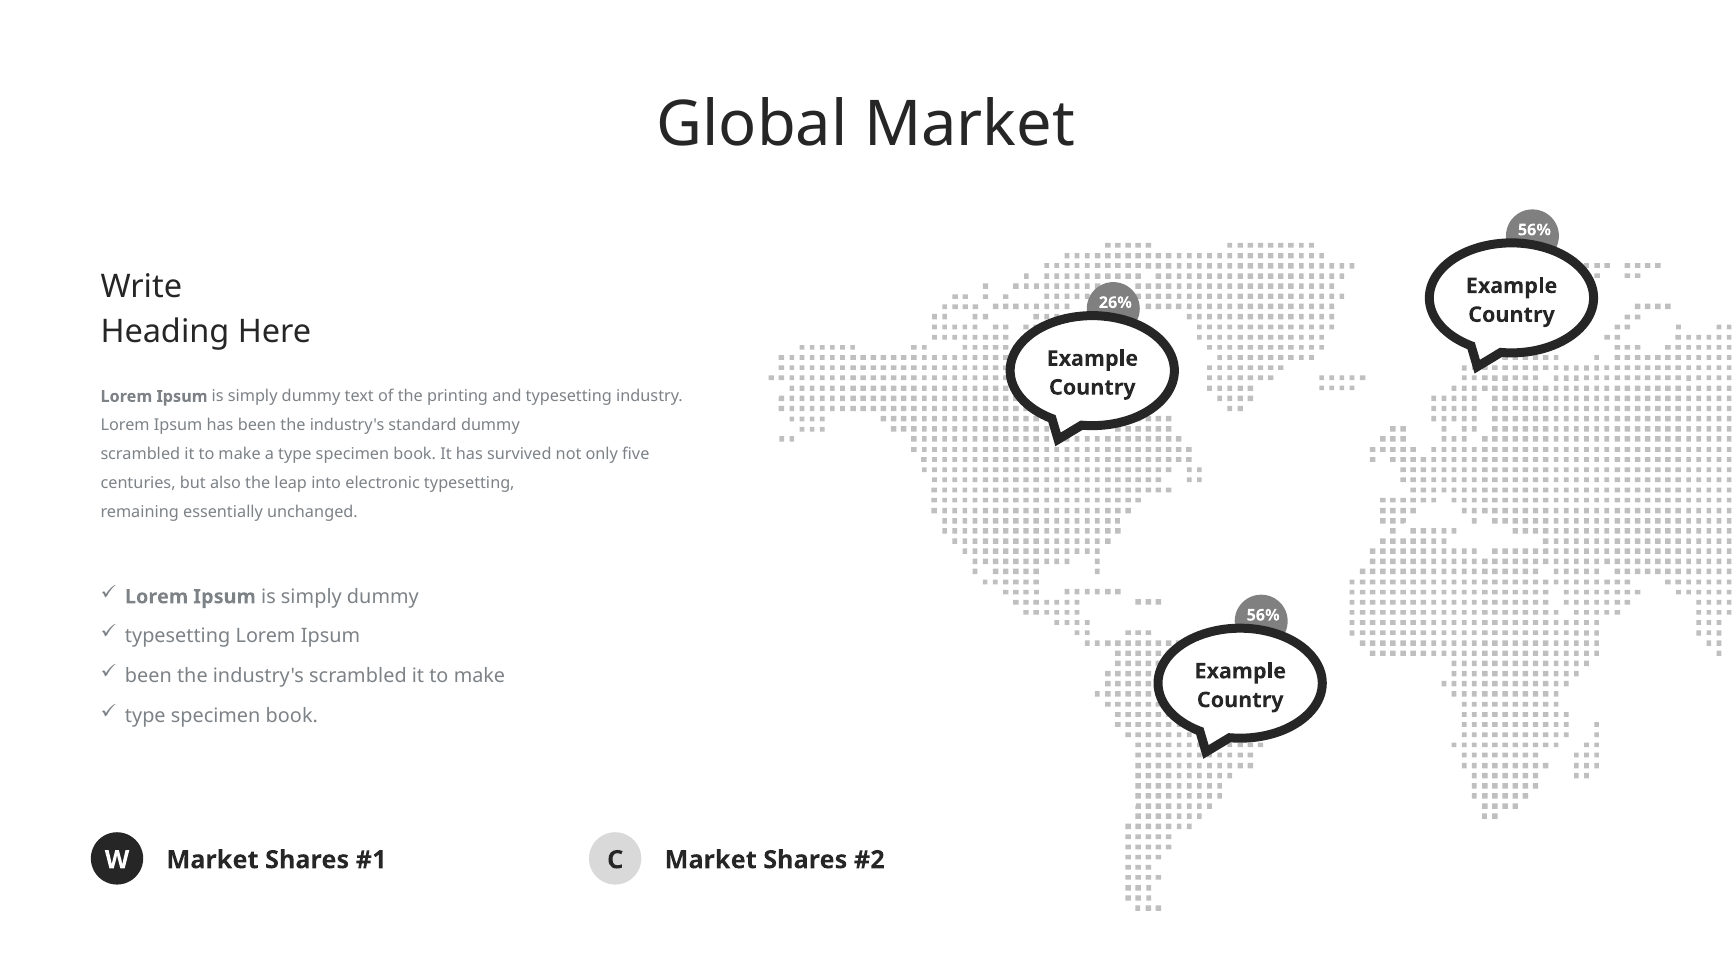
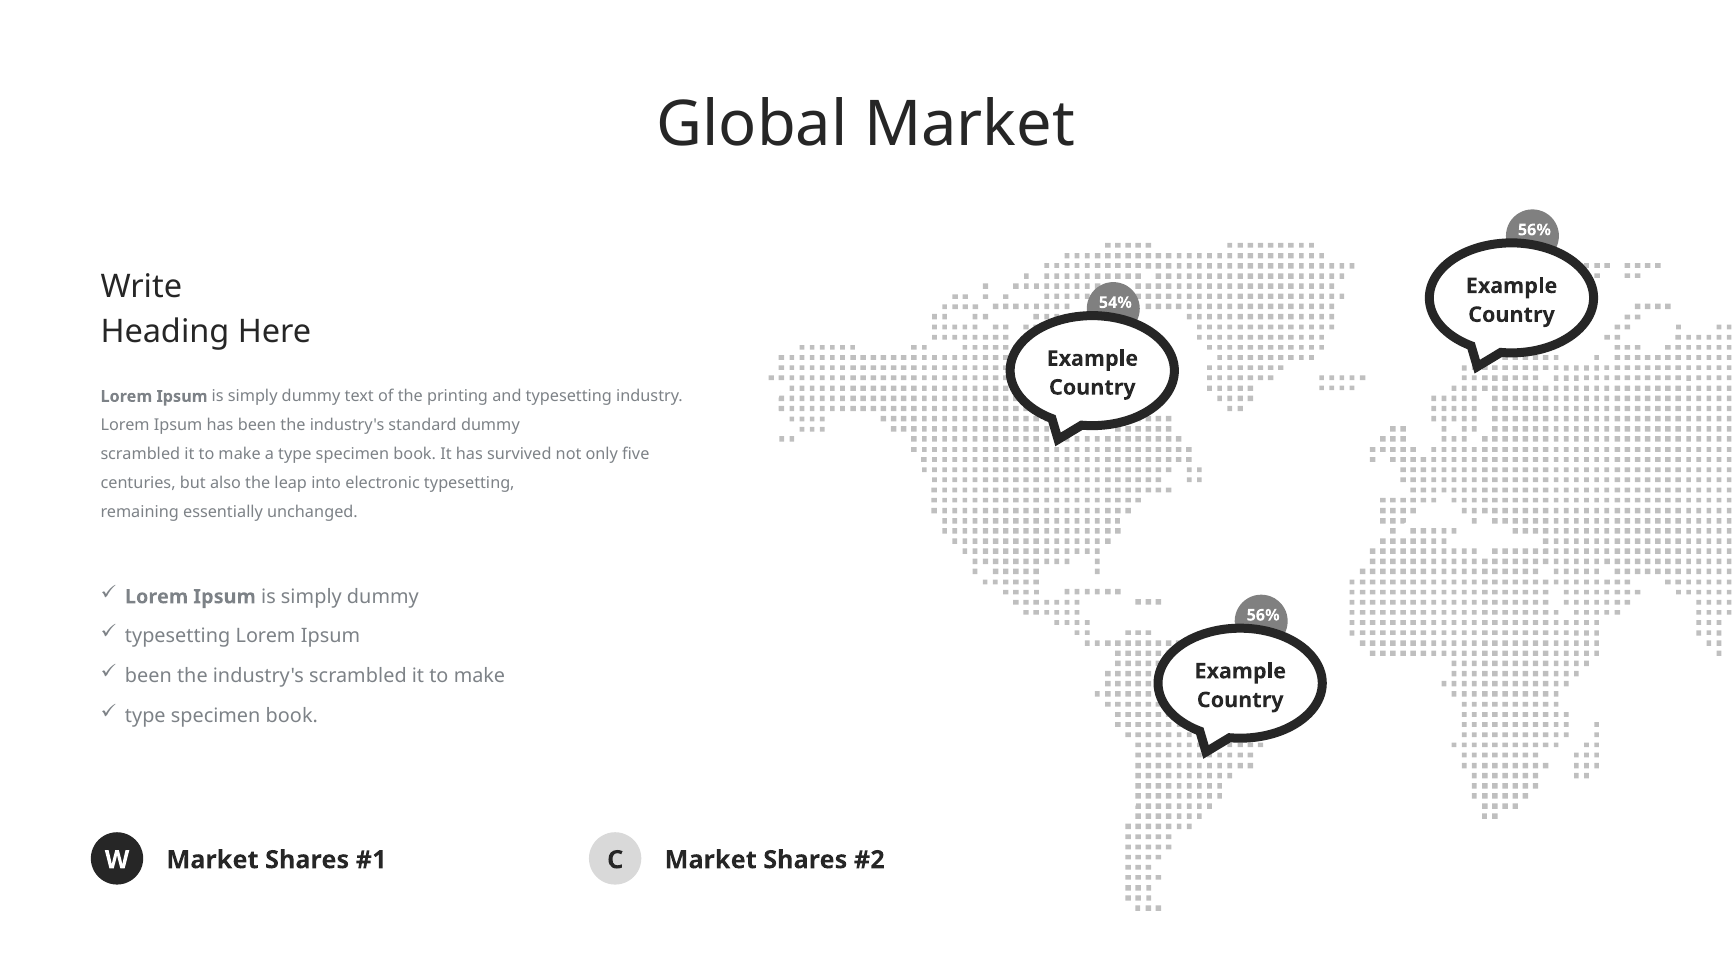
26%: 26% -> 54% (1115, 303)
